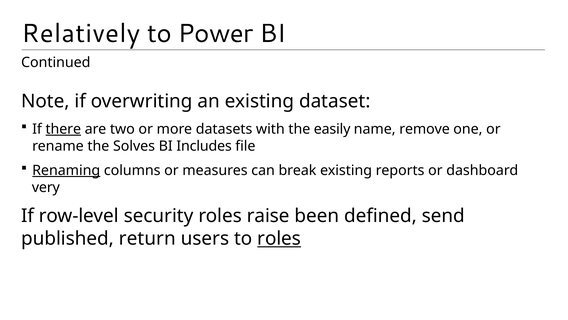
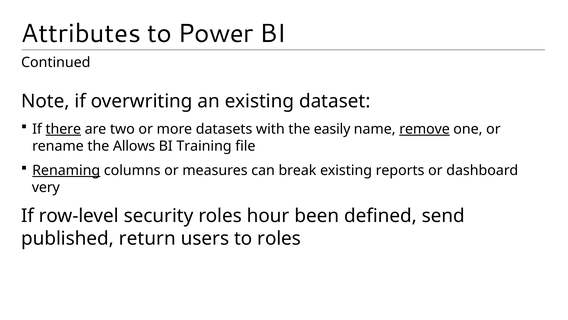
Relatively: Relatively -> Attributes (81, 33)
remove underline: none -> present (425, 129)
Solves: Solves -> Allows (134, 146)
Includes: Includes -> Training (204, 146)
raise: raise -> hour (268, 216)
roles underline: present -> none (279, 238)
